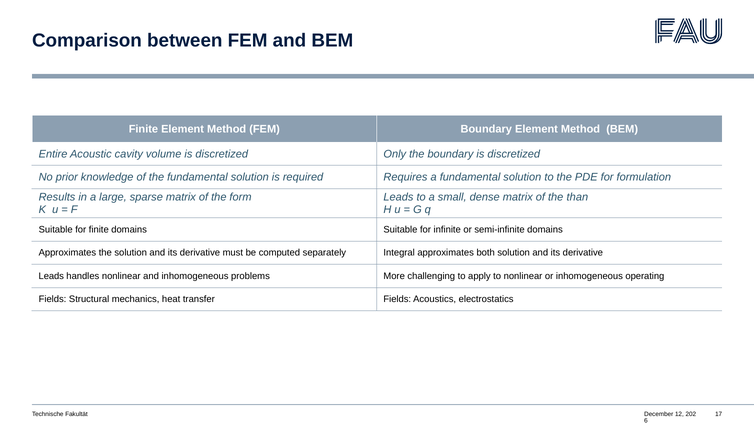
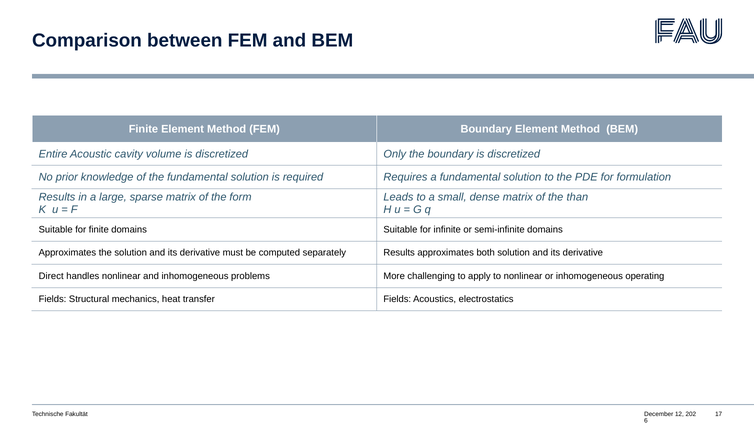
separately Integral: Integral -> Results (399, 253)
Leads: Leads -> Direct (51, 276)
